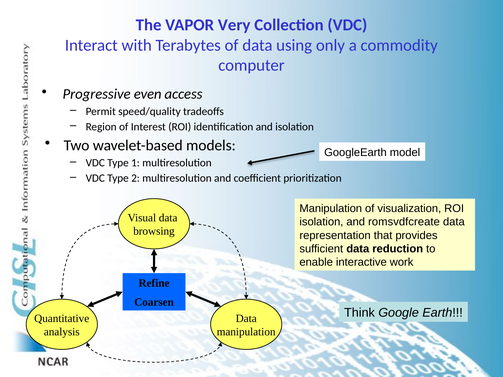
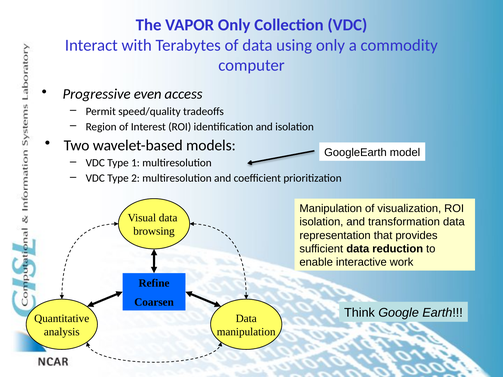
VAPOR Very: Very -> Only (234, 25)
romsvdfcreate: romsvdfcreate -> transformation (404, 222)
